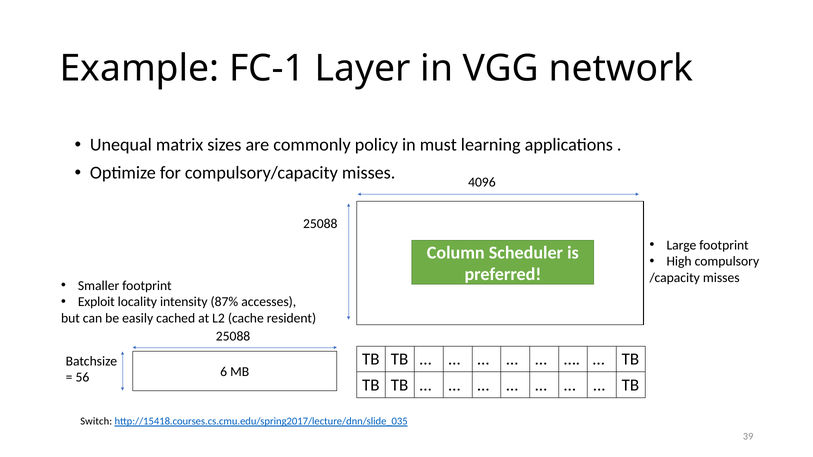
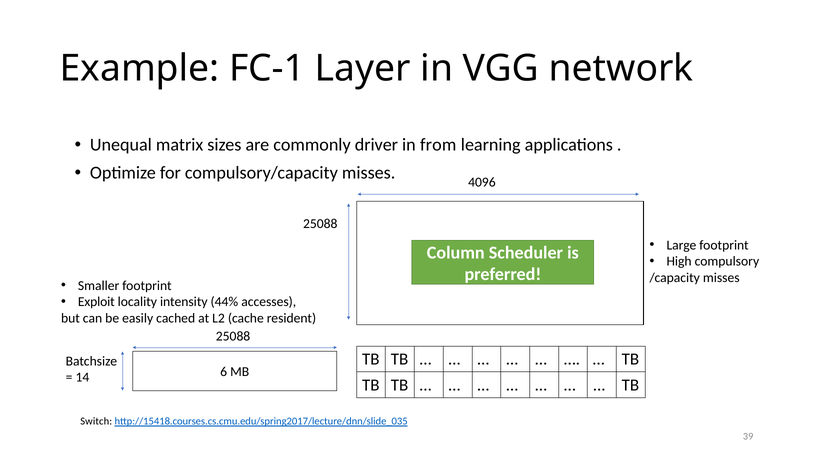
policy: policy -> driver (376, 145)
must: must -> from (438, 145)
87%: 87% -> 44% (224, 302)
56: 56 -> 14 (82, 378)
